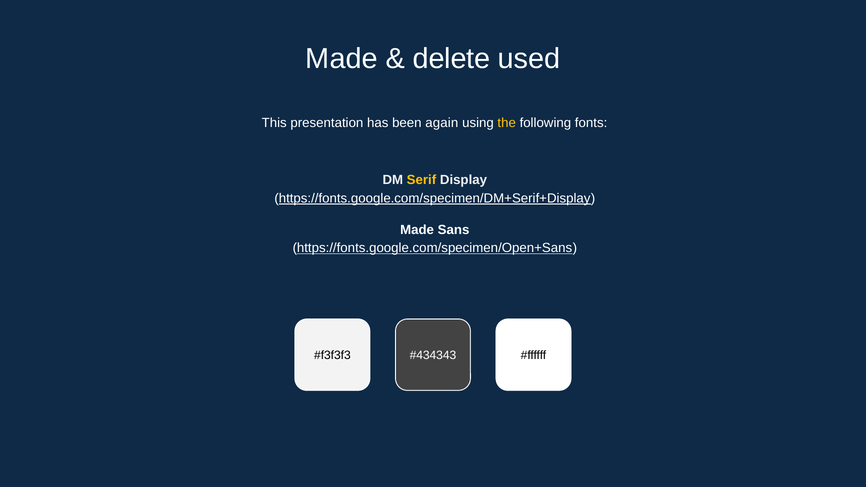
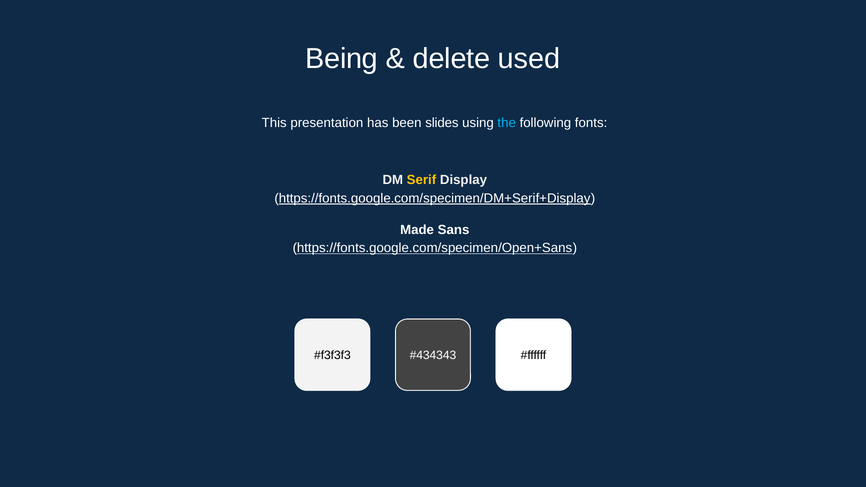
Made: Made -> Being (342, 59)
again: again -> slides (442, 123)
the colour: yellow -> light blue (507, 123)
